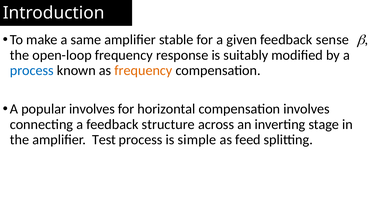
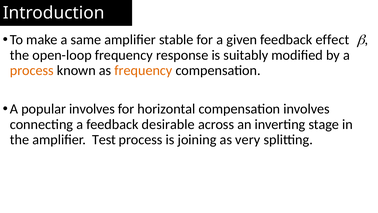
sense: sense -> effect (332, 40)
process colour: blue -> orange (32, 70)
structure: structure -> desirable (168, 124)
simple: simple -> joining (197, 139)
feed: feed -> very (248, 139)
